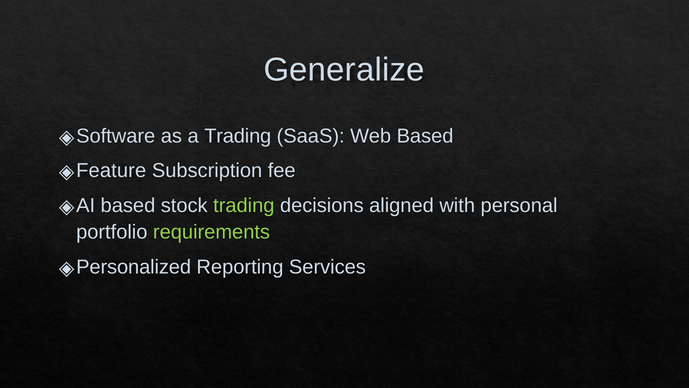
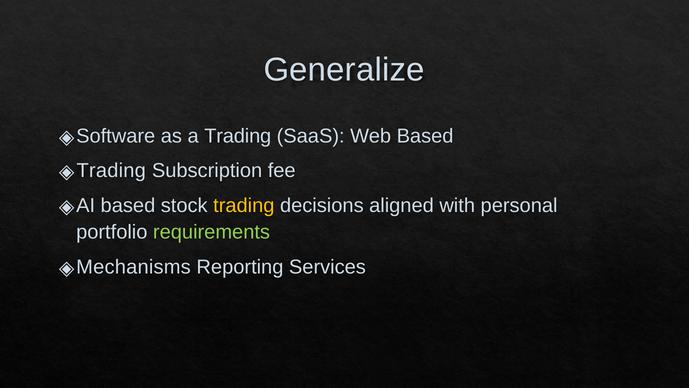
Feature: Feature -> Trading (111, 171)
trading colour: light green -> yellow (244, 205)
Personalized: Personalized -> Mechanisms (133, 267)
